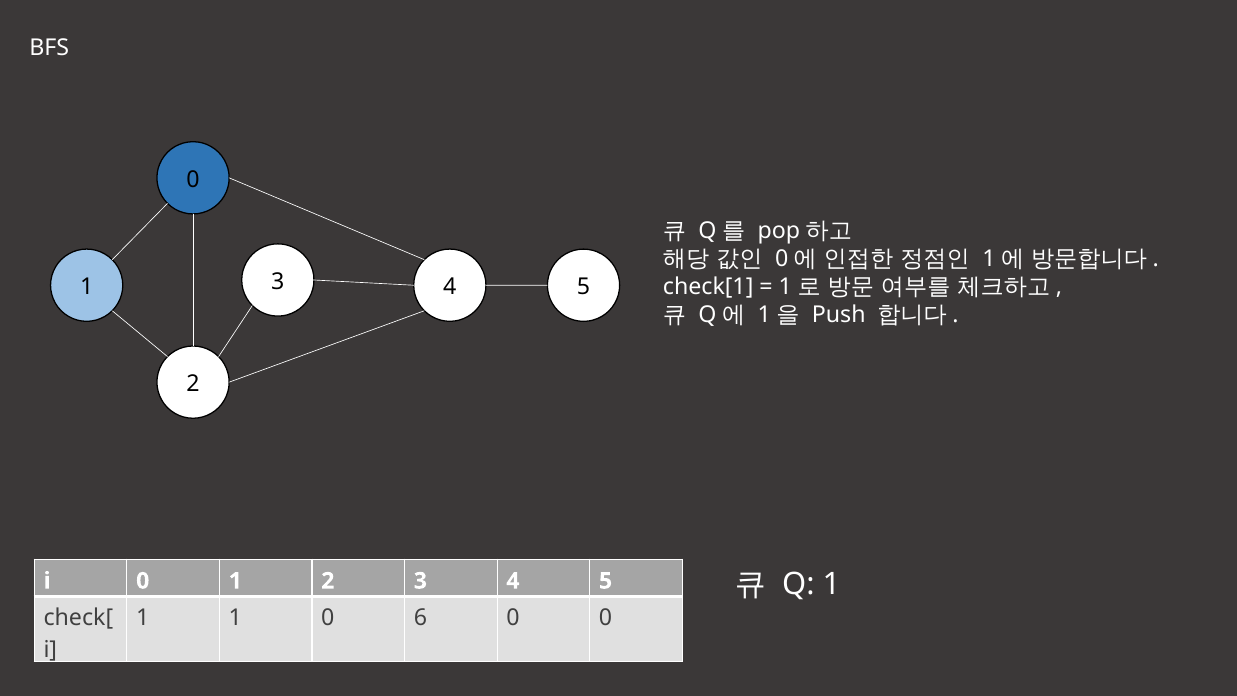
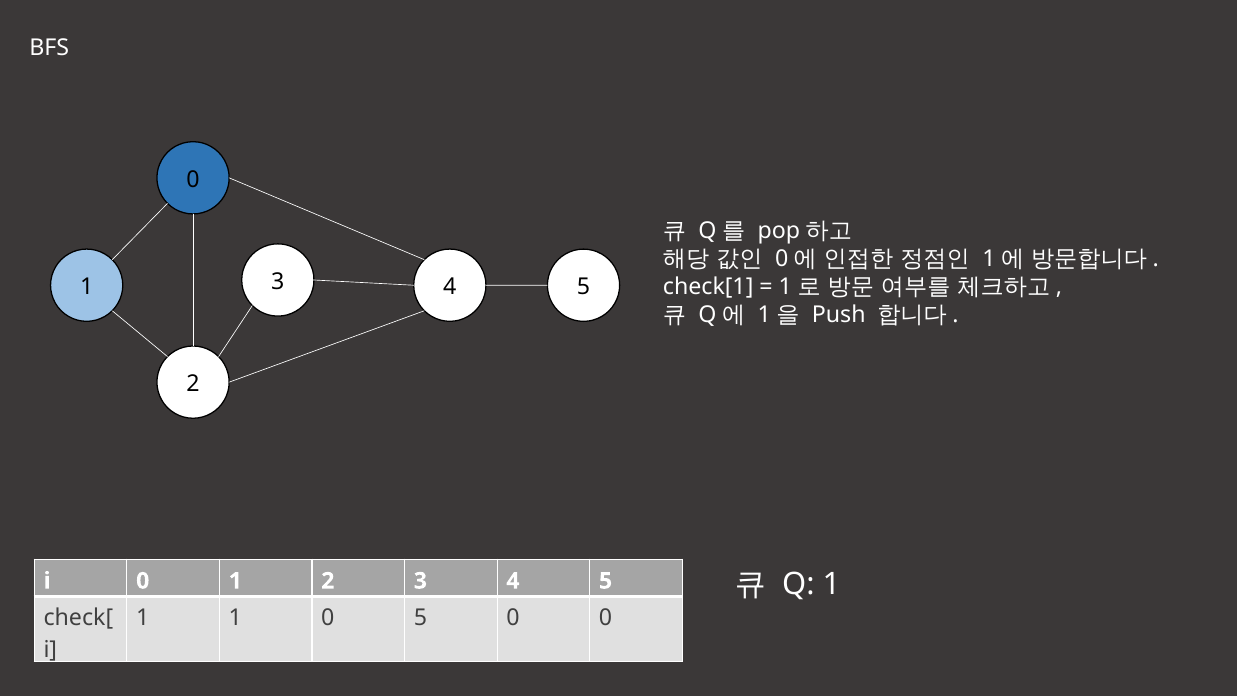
0 6: 6 -> 5 (420, 618)
